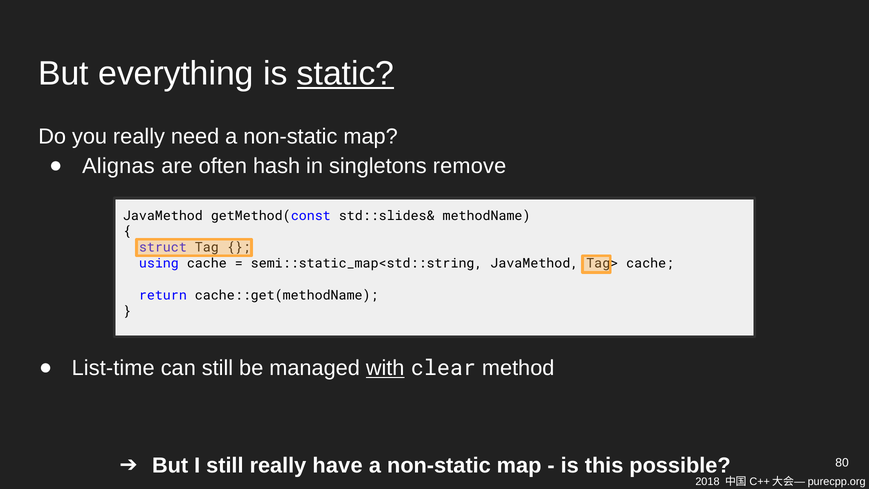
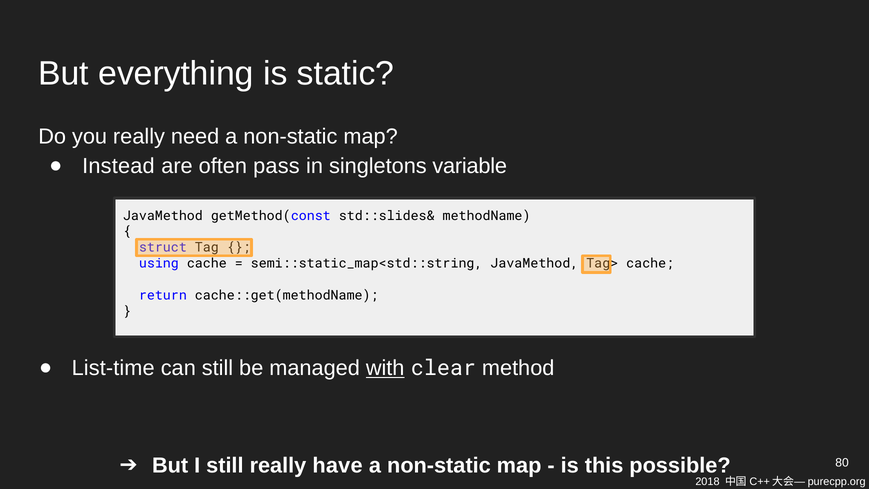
static underline: present -> none (346, 74)
Alignas: Alignas -> Instead (118, 166)
hash: hash -> pass (276, 166)
remove: remove -> variable (470, 166)
